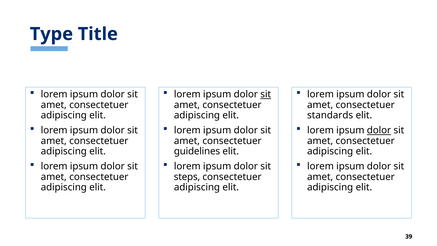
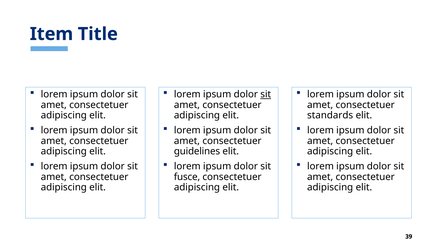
Type: Type -> Item (51, 34)
dolor underline: present -> none (379, 130)
steps: steps -> fusce (187, 177)
